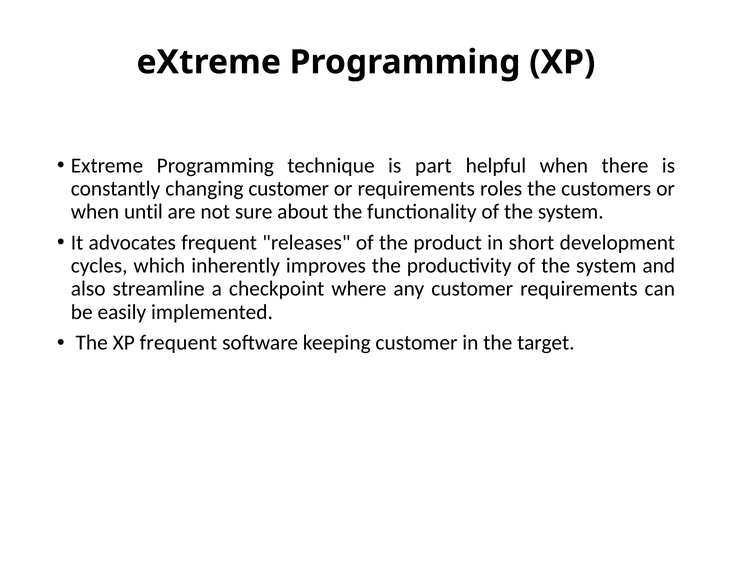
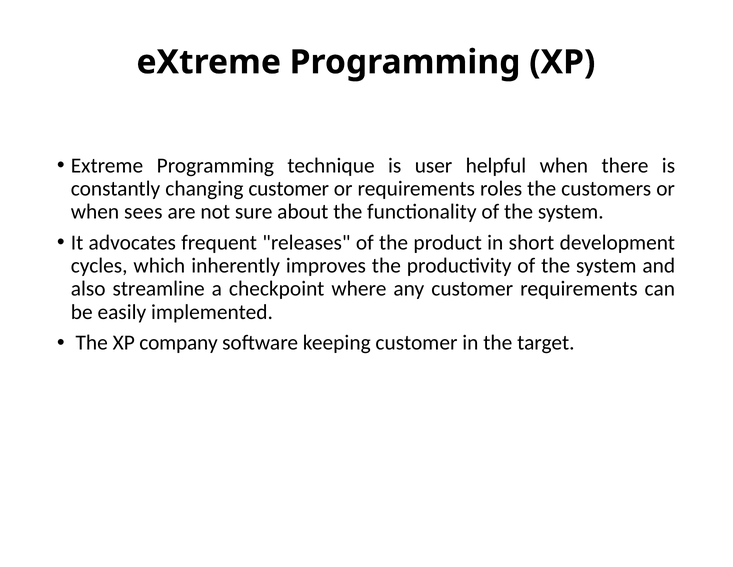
part: part -> user (434, 166)
until: until -> sees (143, 212)
XP frequent: frequent -> company (179, 342)
